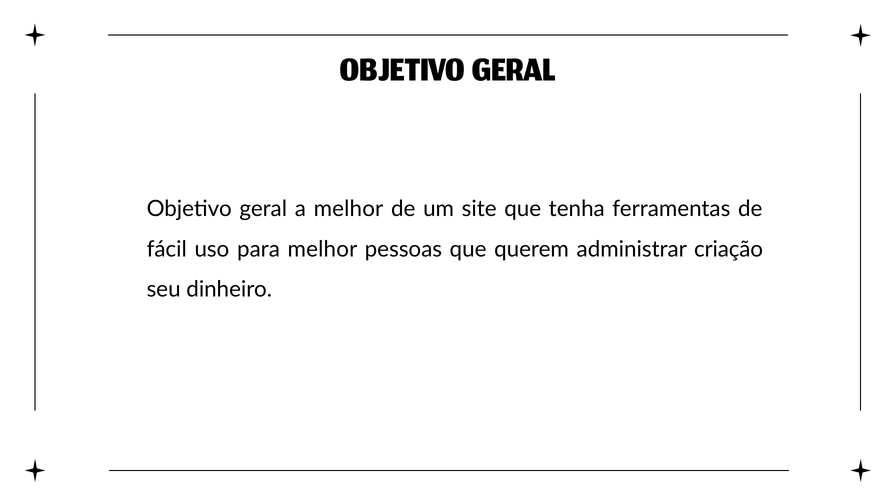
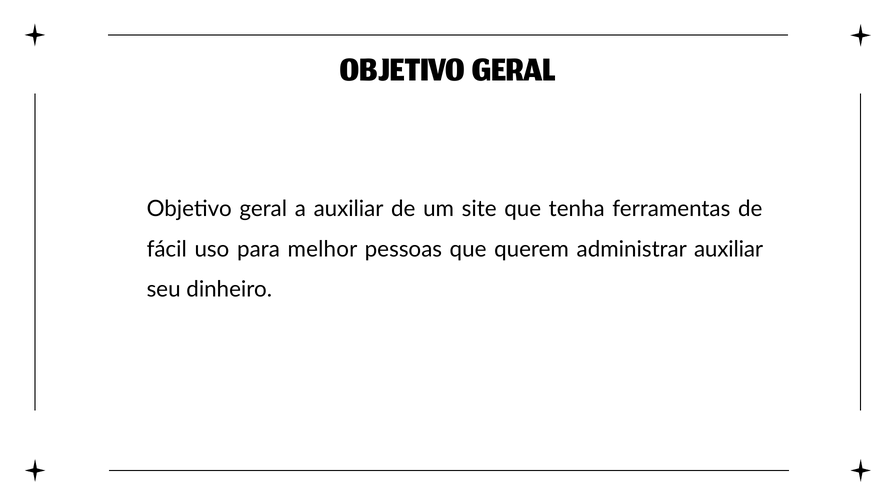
a melhor: melhor -> auxiliar (349, 209)
administrar criação: criação -> auxiliar (729, 249)
